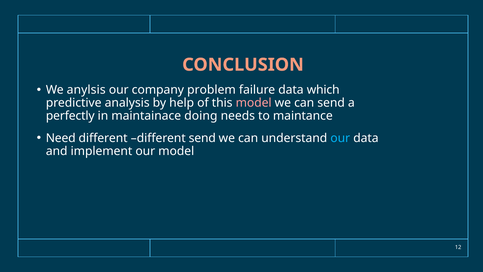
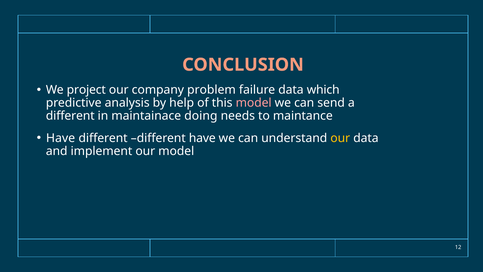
anylsis: anylsis -> project (86, 90)
perfectly: perfectly -> different (70, 116)
Need: Need -> Have (61, 138)
different send: send -> have (202, 138)
our colour: light blue -> yellow (340, 138)
